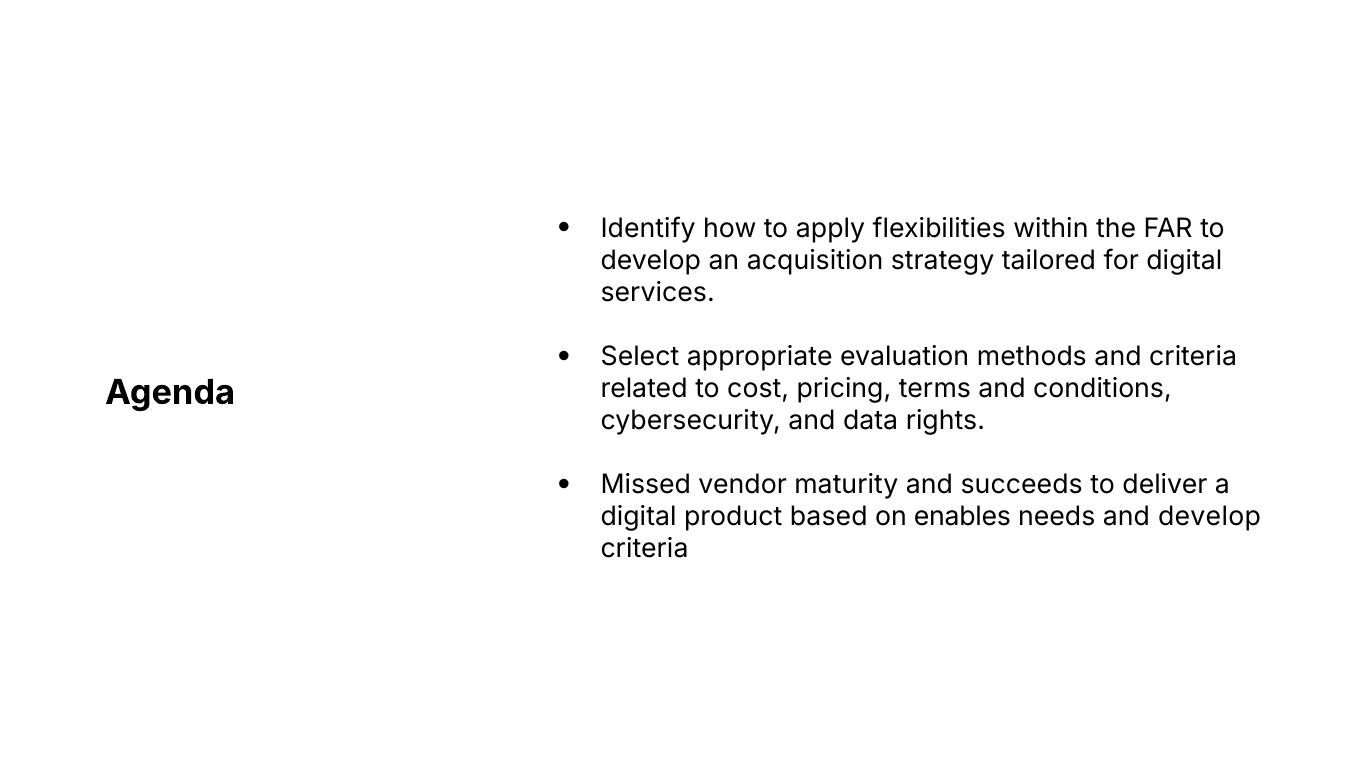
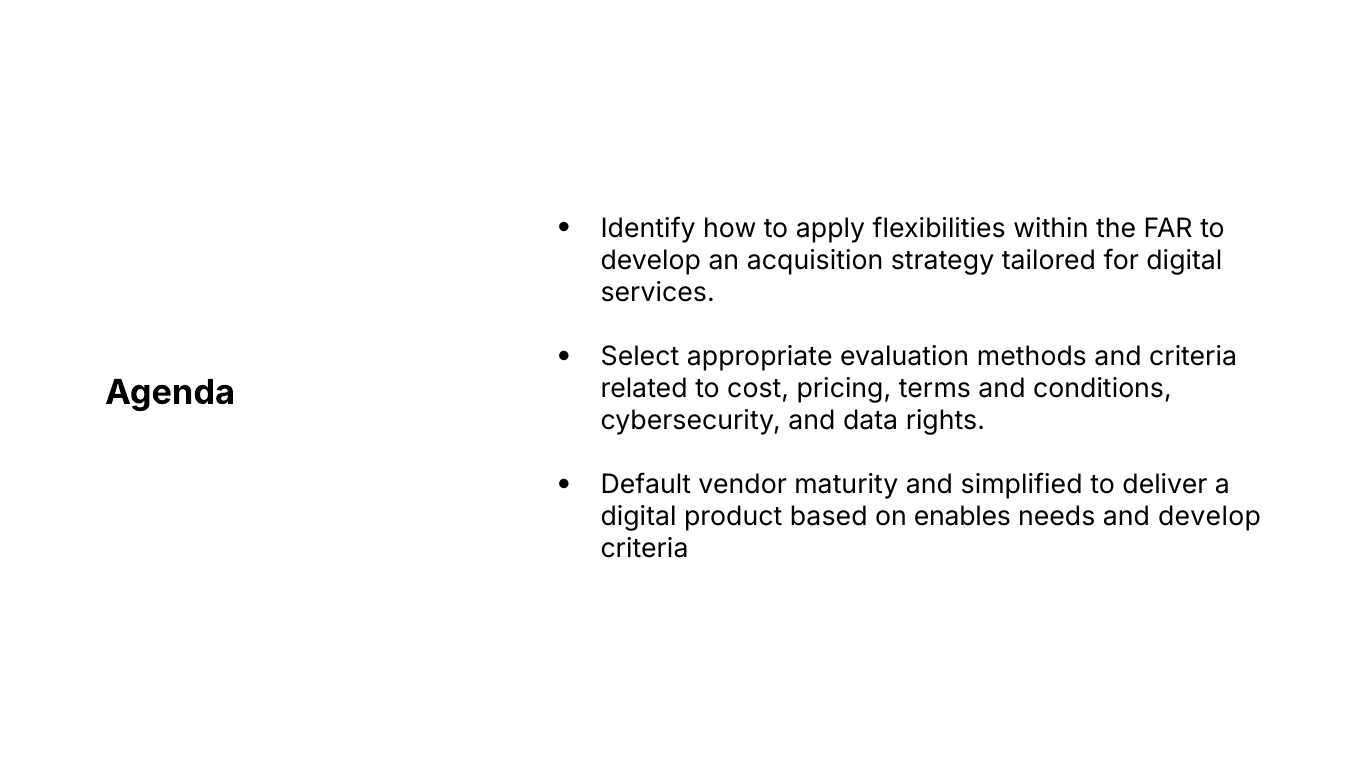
Missed: Missed -> Default (646, 485)
succeeds: succeeds -> simplified (1022, 485)
